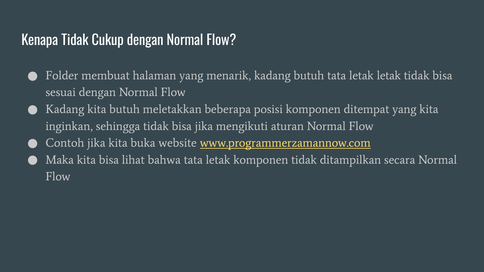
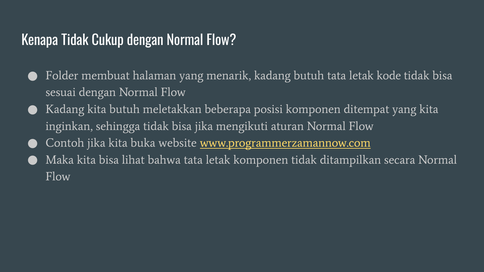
letak letak: letak -> kode (389, 76)
